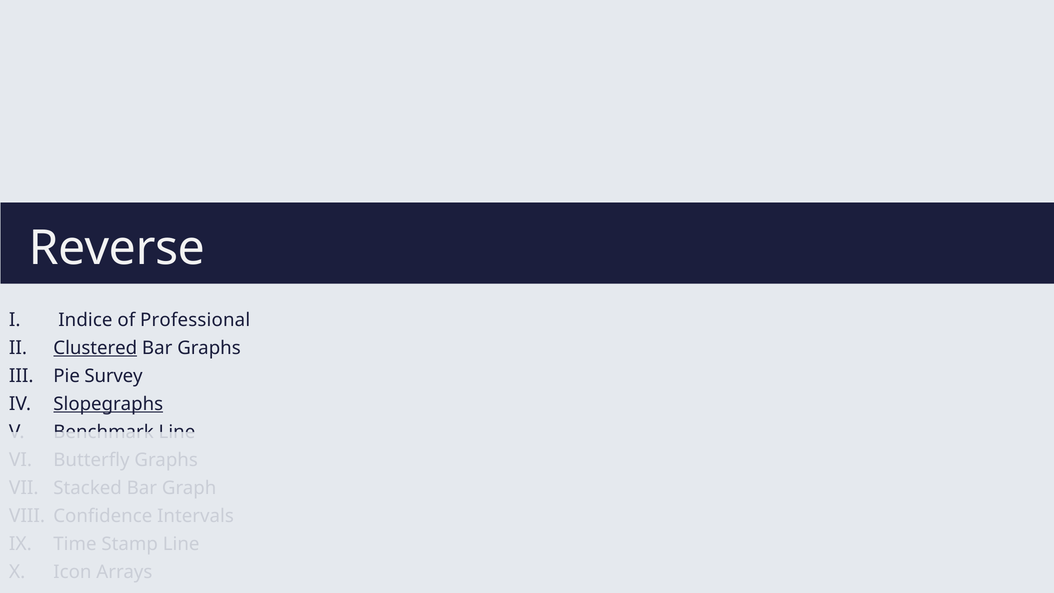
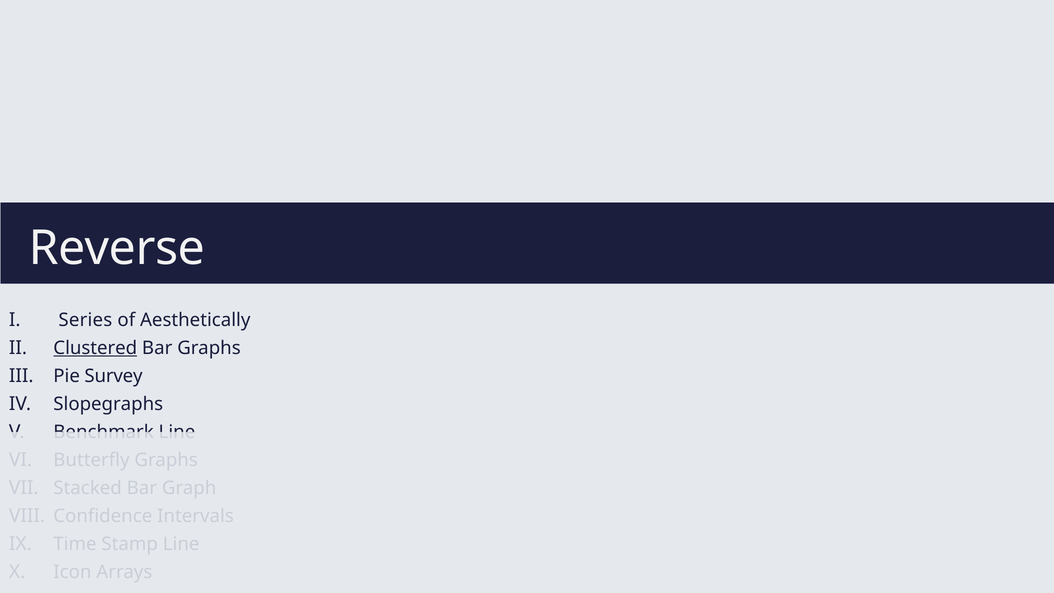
Indice: Indice -> Series (85, 320)
Professional: Professional -> Aesthetically (195, 320)
Slopegraphs underline: present -> none (108, 404)
